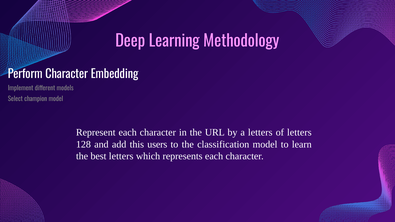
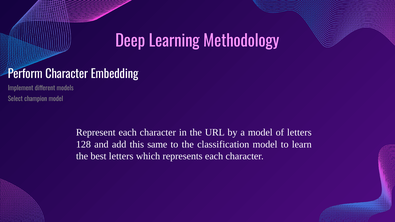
a letters: letters -> model (260, 133)
users: users -> same (157, 144)
